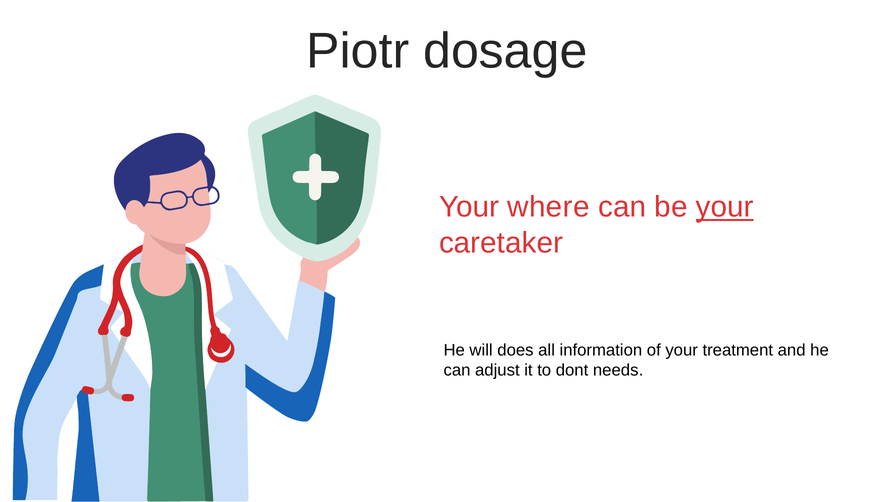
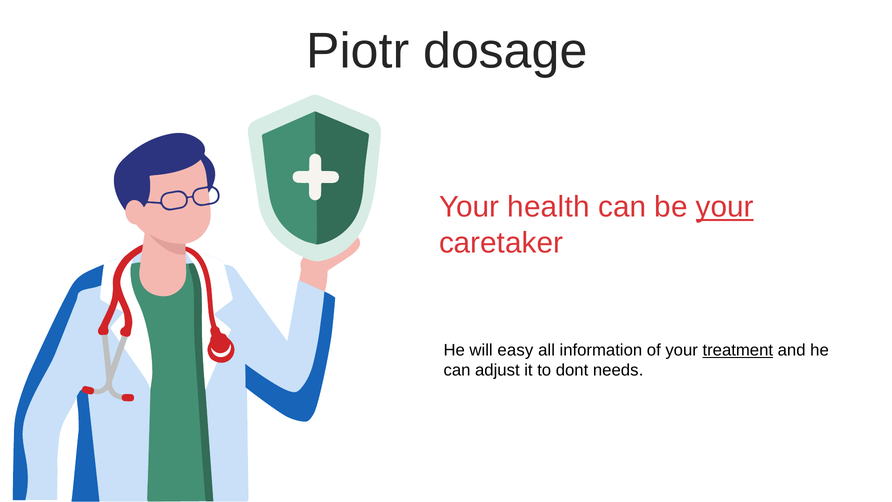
where: where -> health (548, 207)
does: does -> easy (515, 350)
treatment underline: none -> present (738, 350)
